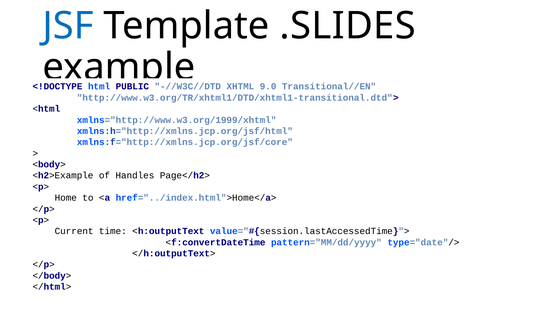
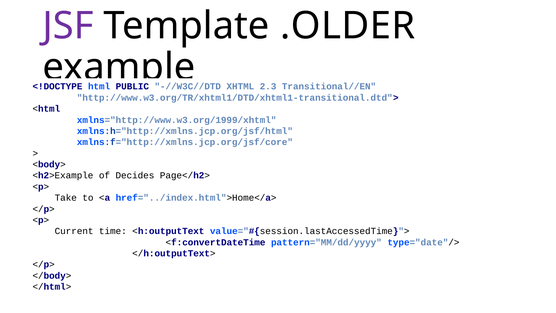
JSF colour: blue -> purple (68, 26)
.SLIDES: .SLIDES -> .OLDER (348, 26)
9.0: 9.0 -> 2.3 (268, 87)
Handles: Handles -> Decides (135, 175)
Home: Home -> Take (66, 198)
